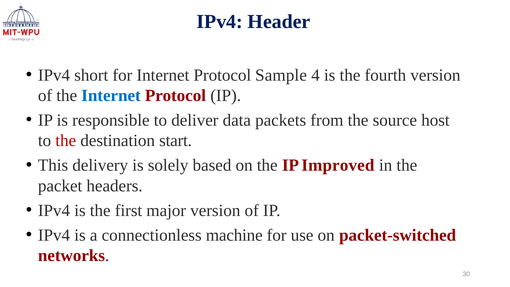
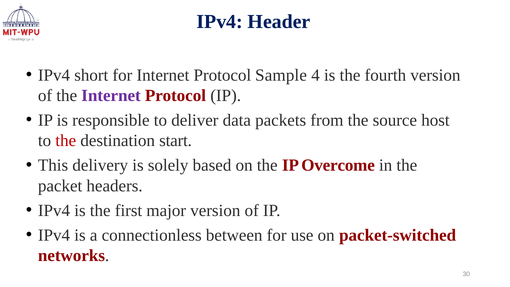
Internet colour: blue -> purple (111, 96)
Improved: Improved -> Overcome (338, 165)
machine: machine -> between (234, 235)
